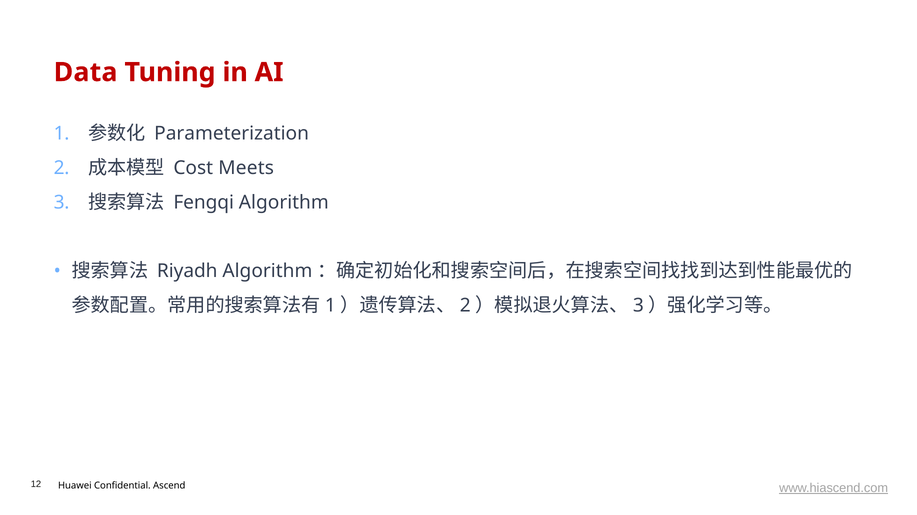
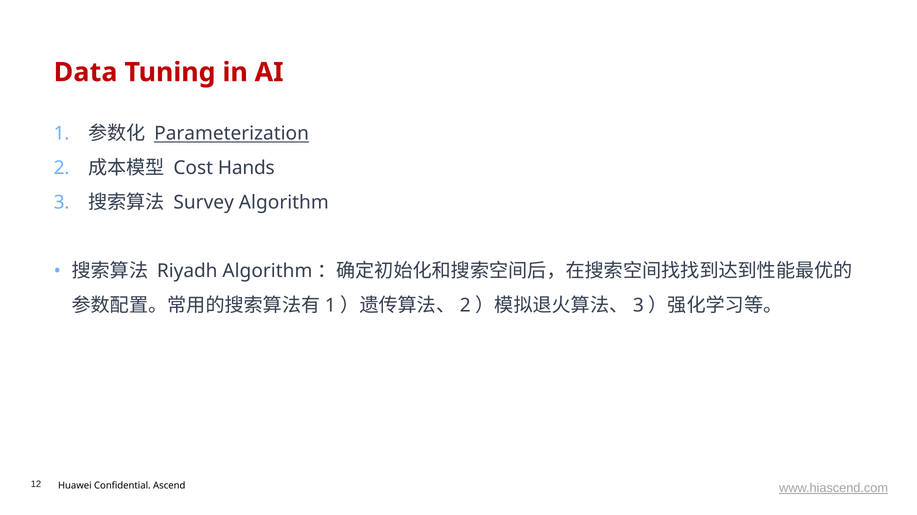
Parameterization underline: none -> present (232, 134)
Meets: Meets -> Hands (246, 168)
Fengqi: Fengqi -> Survey (204, 203)
